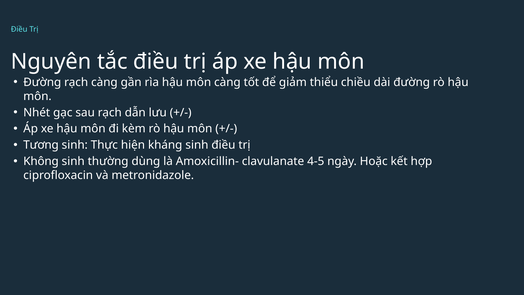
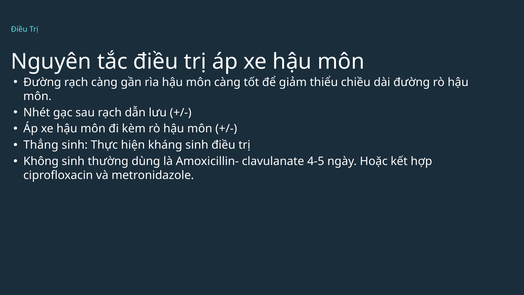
Tương: Tương -> Thẳng (41, 145)
